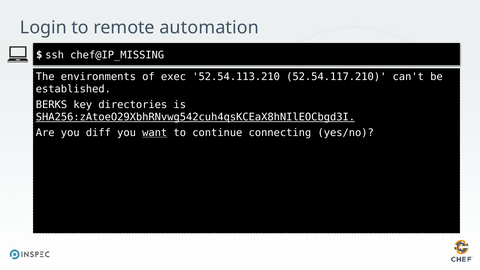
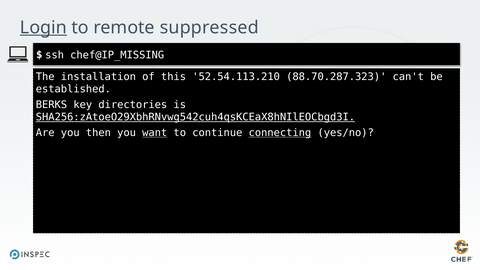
Login underline: none -> present (43, 28)
automation: automation -> suppressed (209, 28)
environments: environments -> installation (98, 77)
exec: exec -> this (174, 77)
52.54.117.210: 52.54.117.210 -> 88.70.287.323 (336, 77)
diff: diff -> then (98, 133)
connecting underline: none -> present (280, 133)
